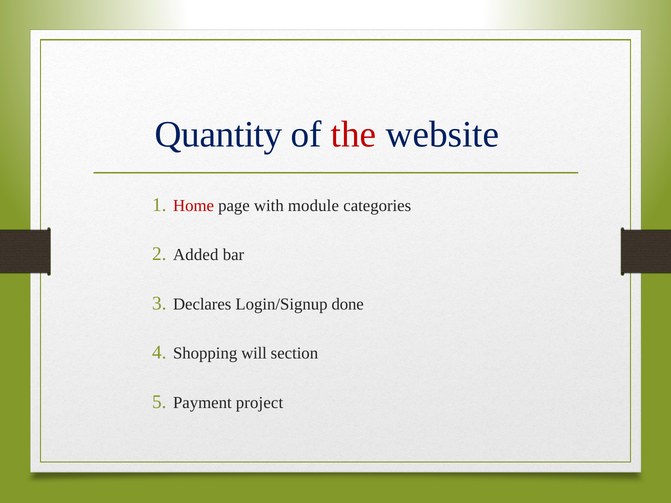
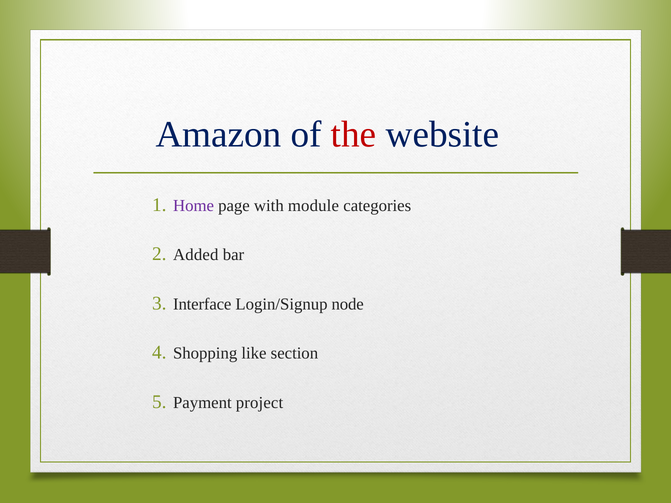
Quantity: Quantity -> Amazon (219, 134)
Home colour: red -> purple (194, 206)
Declares: Declares -> Interface (202, 304)
done: done -> node (348, 304)
will: will -> like (254, 354)
